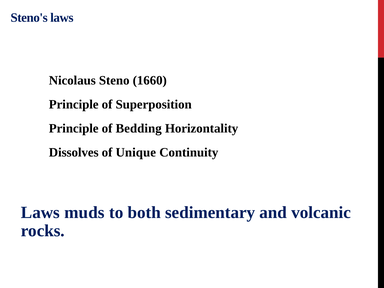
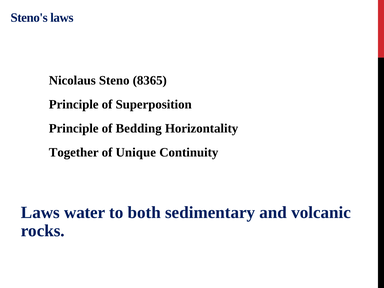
1660: 1660 -> 8365 (150, 81)
Dissolves: Dissolves -> Together (74, 152)
muds: muds -> water (85, 212)
